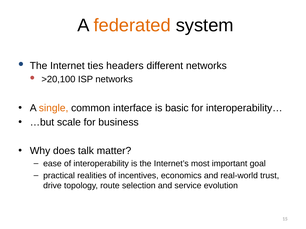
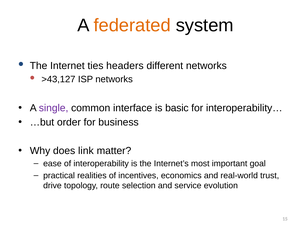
>20,100: >20,100 -> >43,127 (58, 79)
single colour: orange -> purple (54, 108)
scale: scale -> order (69, 123)
talk: talk -> link (86, 151)
